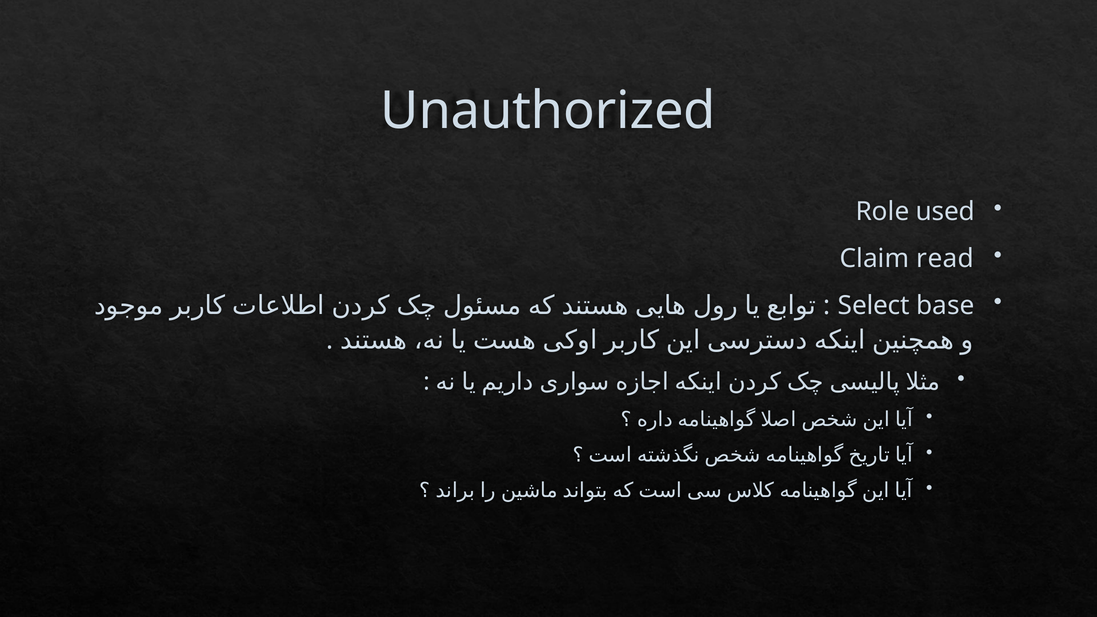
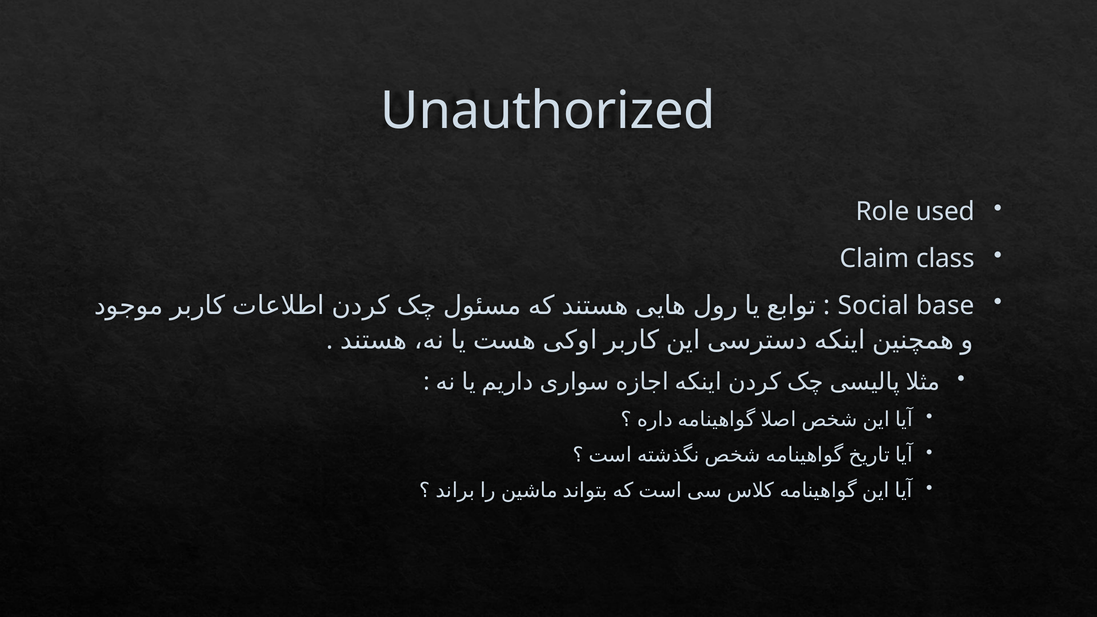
read: read -> class (945, 259)
Select: Select -> Social (874, 305)
